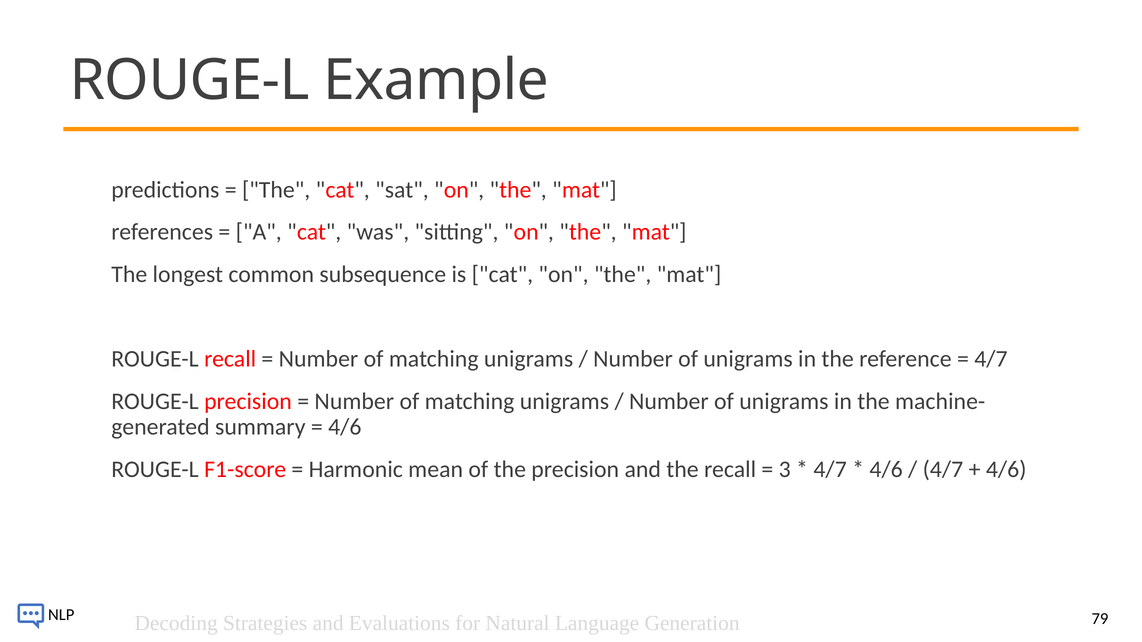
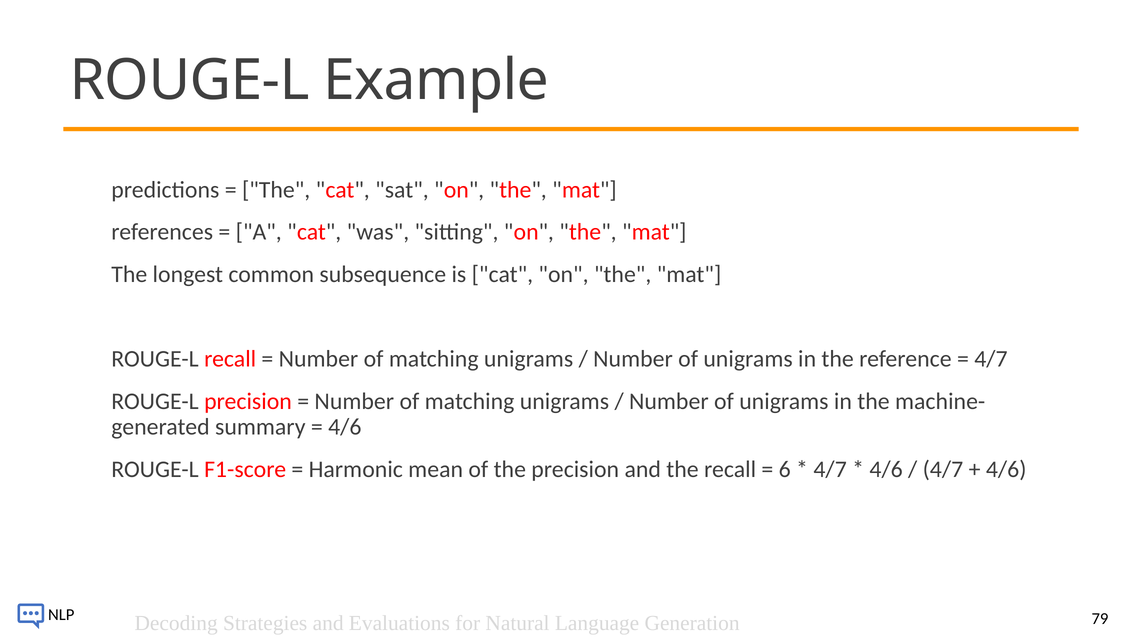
3: 3 -> 6 (785, 470)
